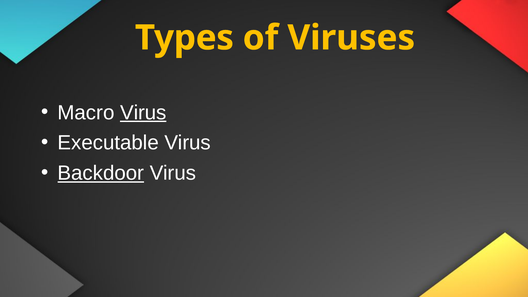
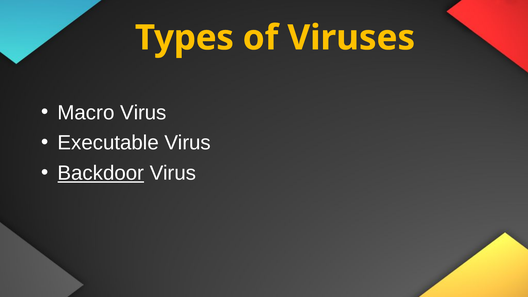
Virus underline: present -> none (143, 113)
